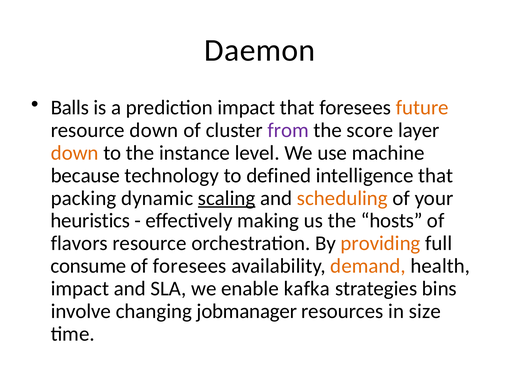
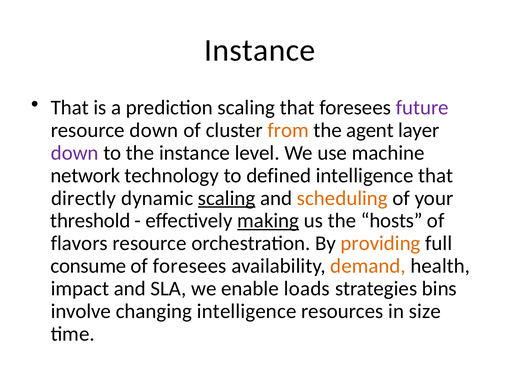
Daemon: Daemon -> Instance (260, 50)
Balls: Balls -> That (70, 108)
prediction impact: impact -> scaling (246, 108)
future colour: orange -> purple (422, 108)
from colour: purple -> orange (288, 130)
score: score -> agent (370, 130)
down colour: orange -> purple (75, 153)
because: because -> network (85, 175)
packing: packing -> directly (84, 198)
heuristics: heuristics -> threshold (90, 221)
making underline: none -> present (268, 221)
kafka: kafka -> loads (307, 289)
changing jobmanager: jobmanager -> intelligence (247, 311)
